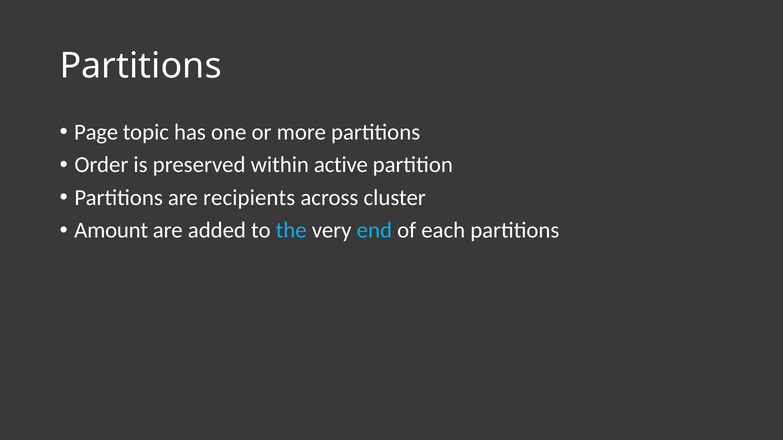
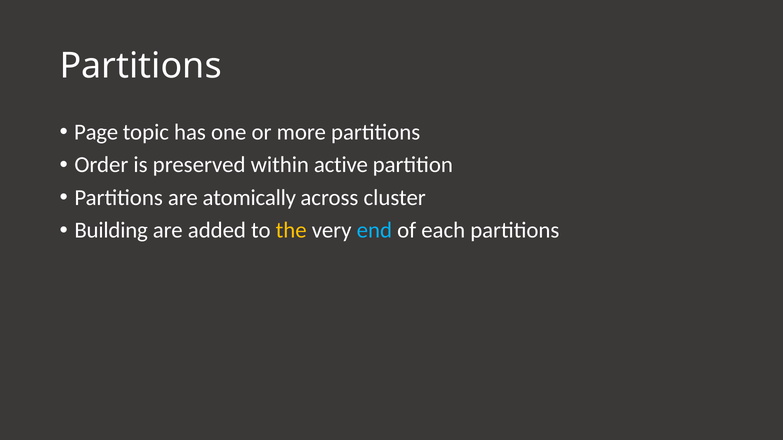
recipients: recipients -> atomically (249, 198)
Amount: Amount -> Building (111, 231)
the colour: light blue -> yellow (291, 231)
